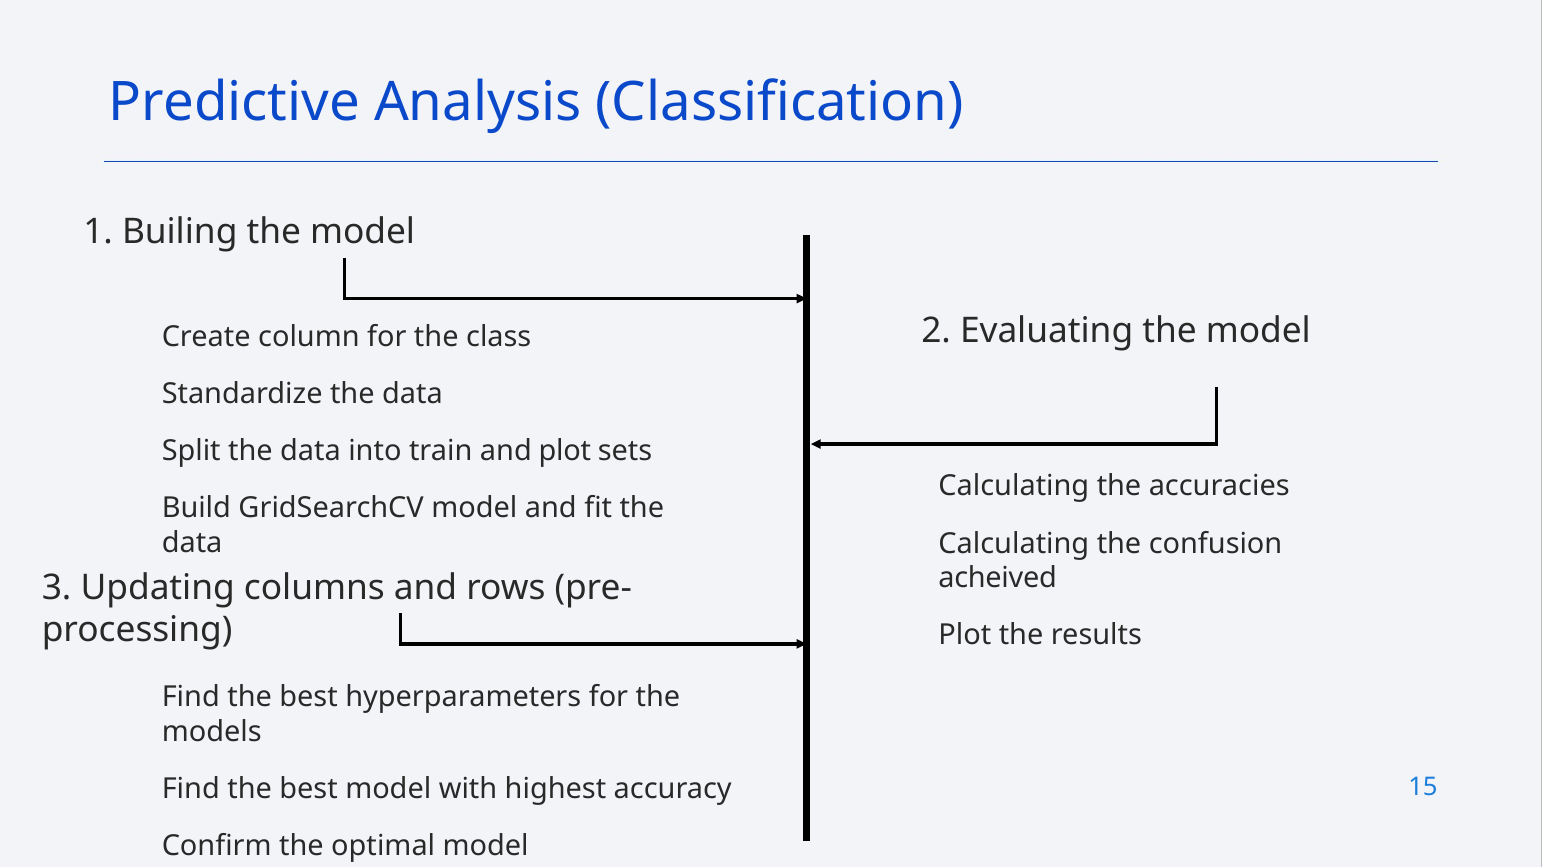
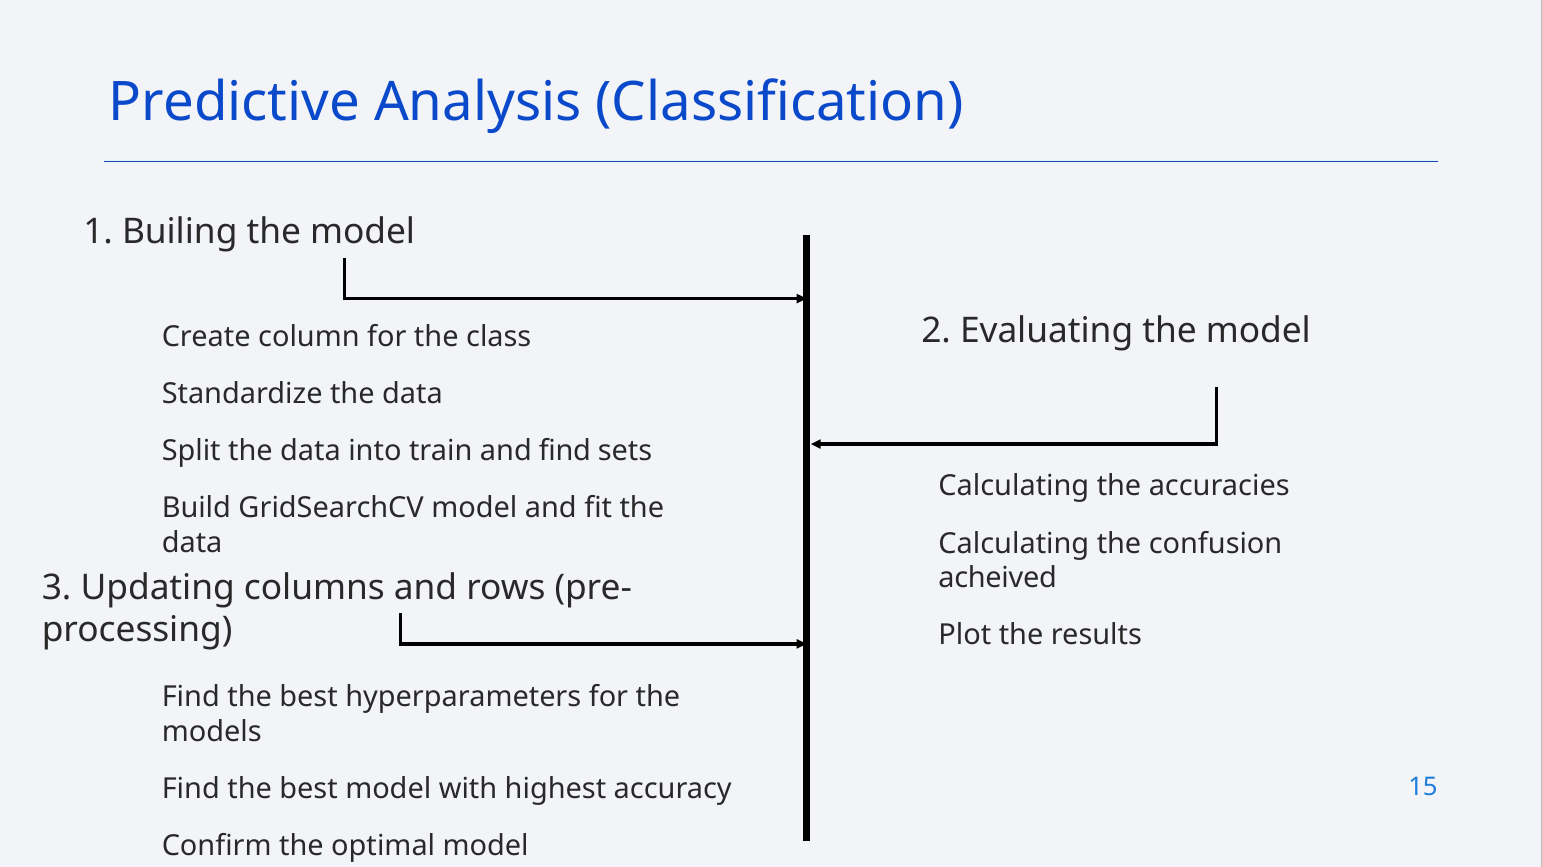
and plot: plot -> find (565, 451)
